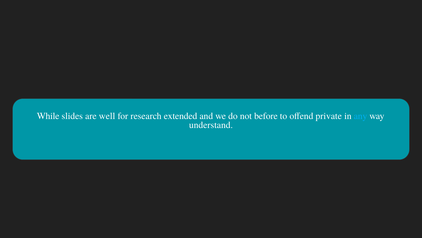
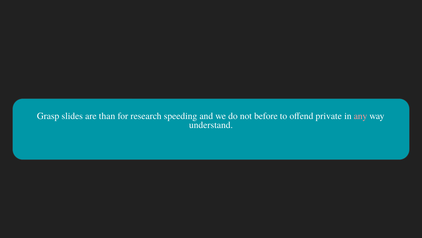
While: While -> Grasp (48, 116)
well: well -> than (107, 116)
extended: extended -> speeding (180, 116)
any colour: light blue -> pink (361, 116)
